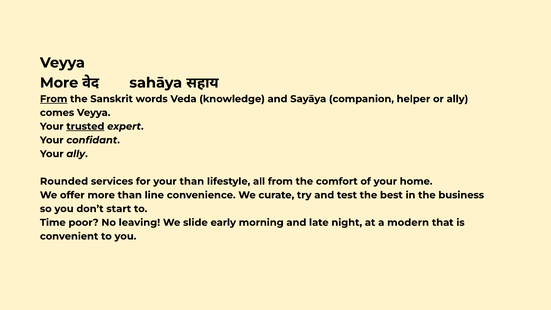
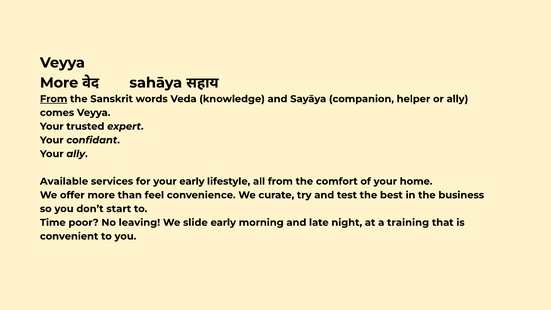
trusted underline: present -> none (85, 126)
Rounded: Rounded -> Available (64, 181)
your than: than -> early (192, 181)
line: line -> feel (154, 195)
modern: modern -> training (408, 222)
